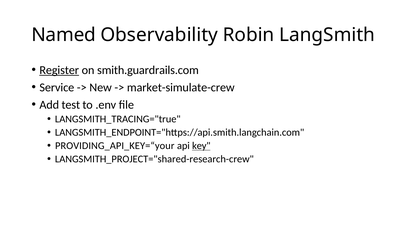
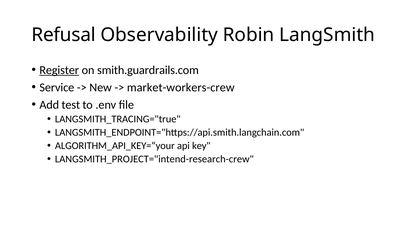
Named: Named -> Refusal (64, 35)
market-simulate-crew: market-simulate-crew -> market-workers-crew (181, 88)
PROVIDING_API_KEY=“your: PROVIDING_API_KEY=“your -> ALGORITHM_API_KEY=“your (115, 146)
key underline: present -> none (201, 146)
LANGSMITH_PROJECT="shared-research-crew: LANGSMITH_PROJECT="shared-research-crew -> LANGSMITH_PROJECT="intend-research-crew (154, 159)
